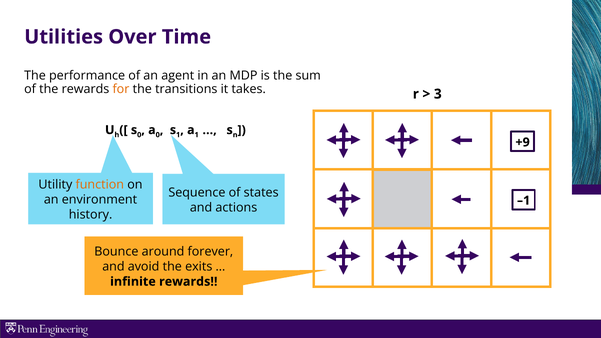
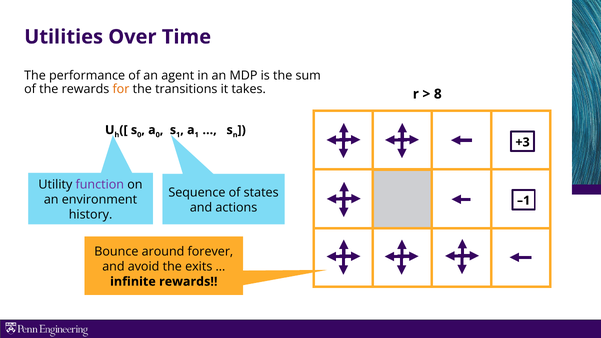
3: 3 -> 8 (438, 94)
+9: +9 -> +3 (523, 142)
function colour: orange -> purple (100, 184)
